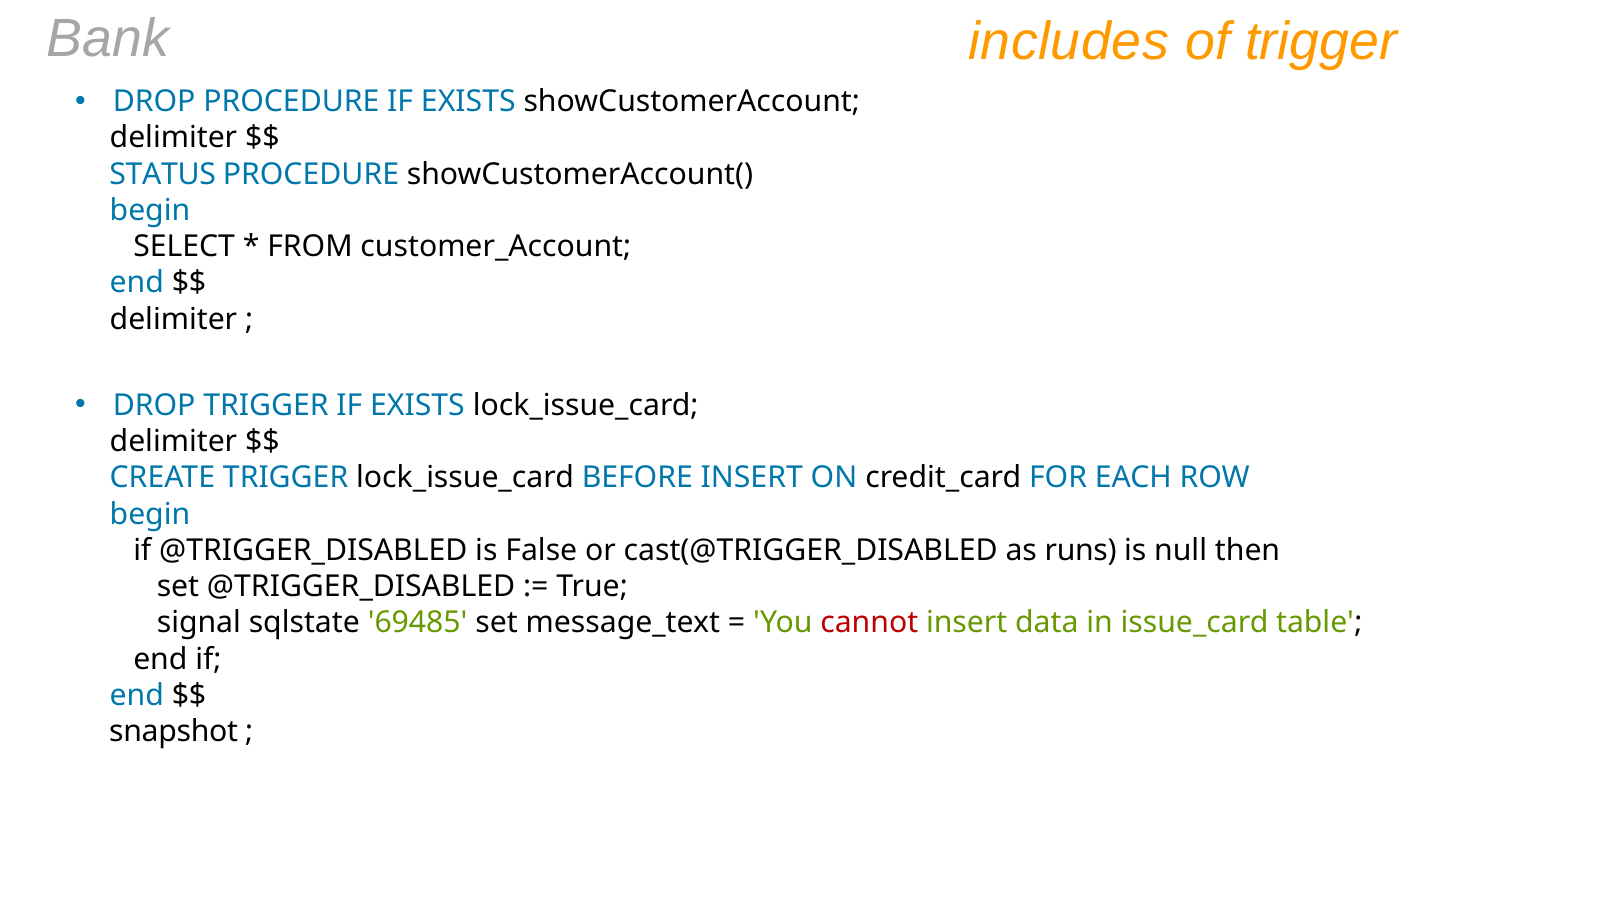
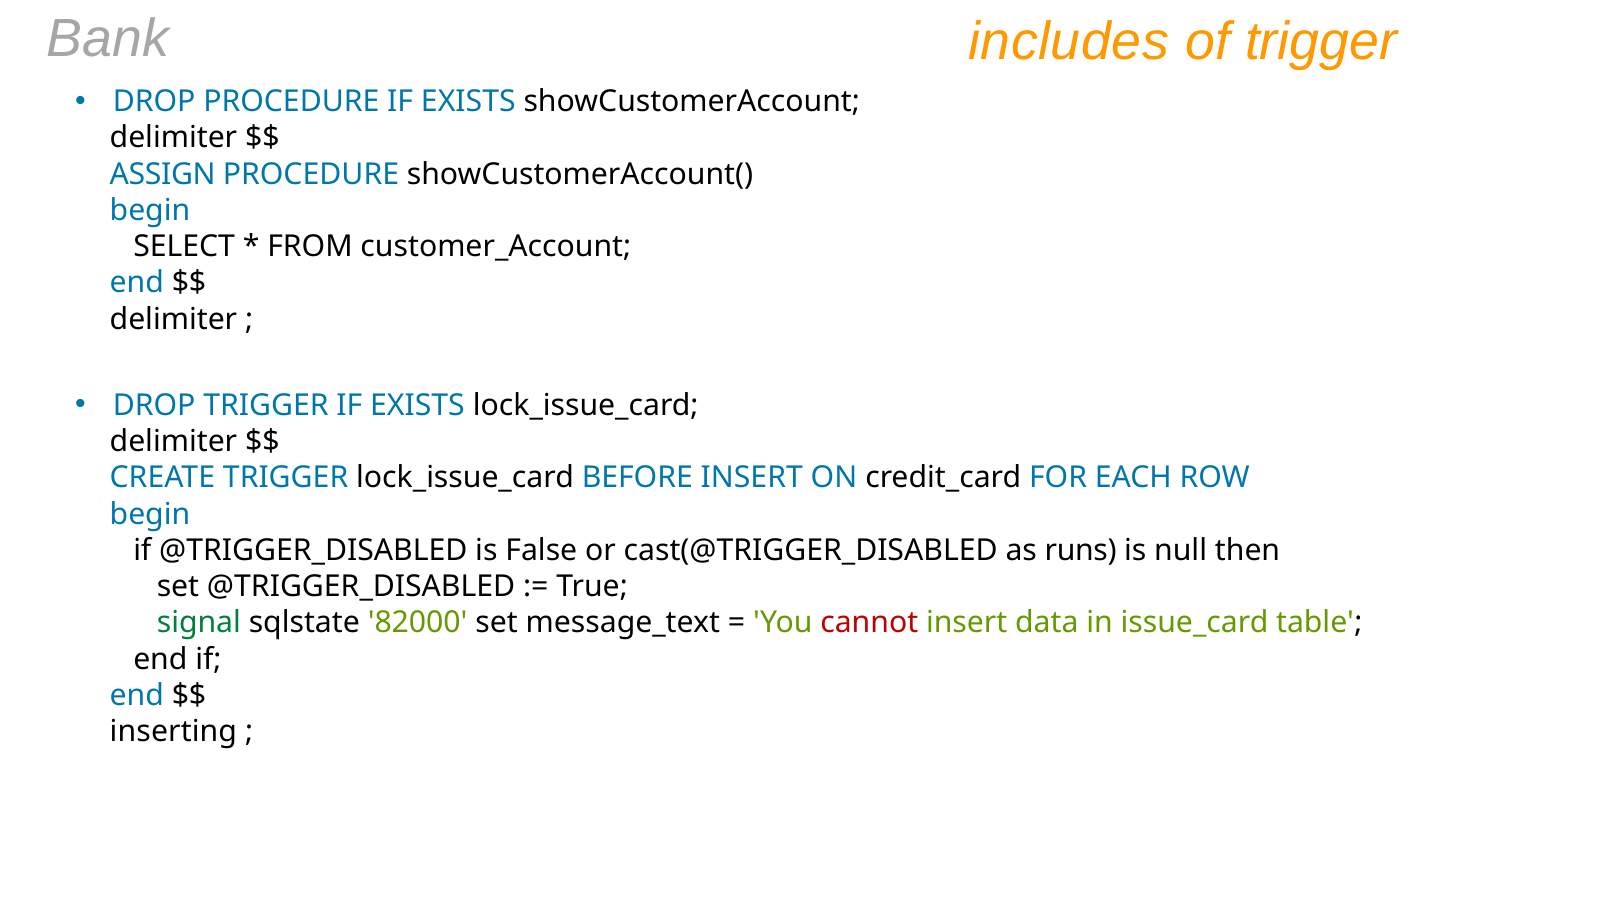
STATUS: STATUS -> ASSIGN (163, 174)
signal colour: black -> green (199, 623)
69485: 69485 -> 82000 (418, 623)
snapshot: snapshot -> inserting (173, 732)
